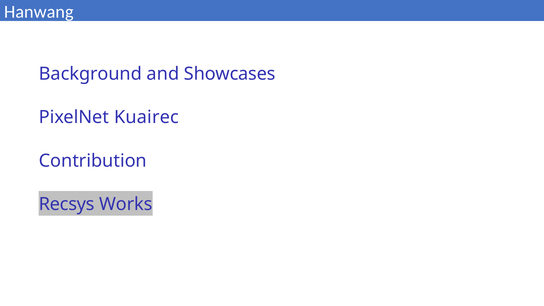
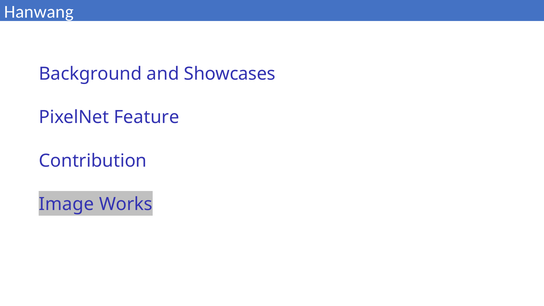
Kuairec: Kuairec -> Feature (147, 117)
Recsys: Recsys -> Image (66, 204)
